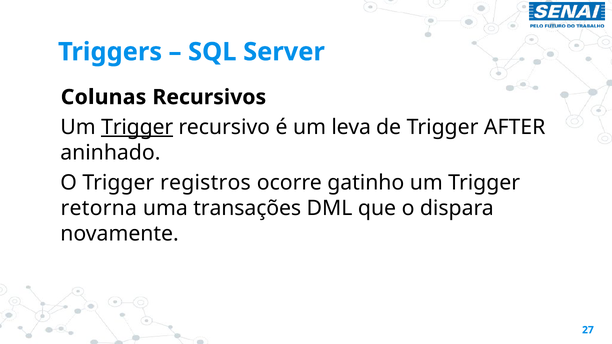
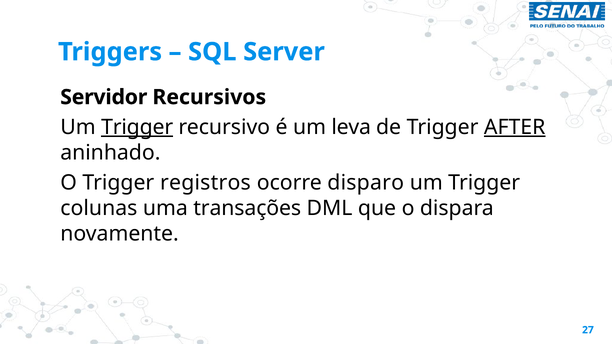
Colunas: Colunas -> Servidor (104, 97)
AFTER underline: none -> present (515, 127)
gatinho: gatinho -> disparo (366, 183)
retorna: retorna -> colunas (99, 208)
